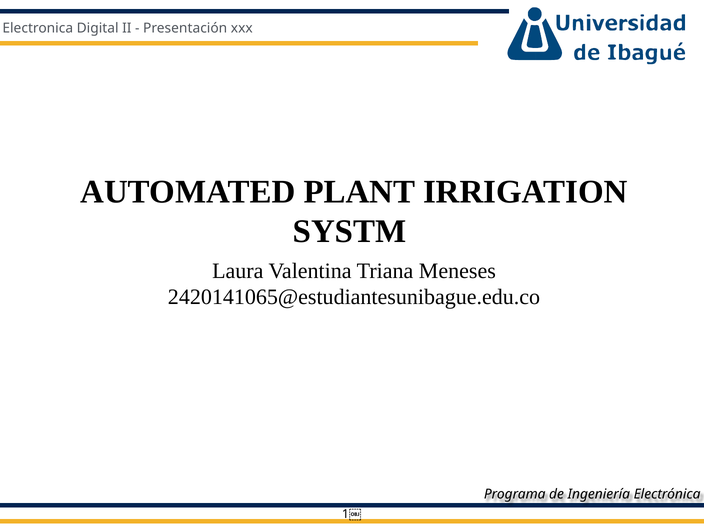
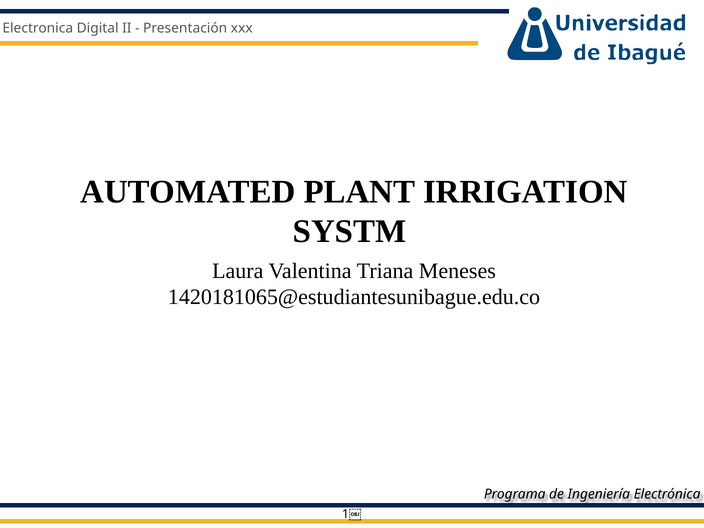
2420141065@estudiantesunibague.edu.co: 2420141065@estudiantesunibague.edu.co -> 1420181065@estudiantesunibague.edu.co (354, 297)
